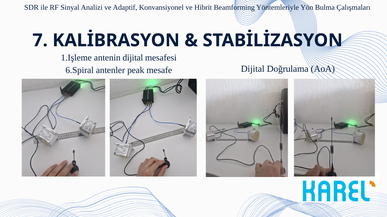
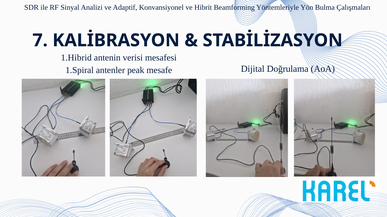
1.Işleme: 1.Işleme -> 1.Hibrid (76, 58)
antenin dijital: dijital -> verisi (133, 58)
6.Spiral: 6.Spiral -> 1.Spiral (80, 70)
